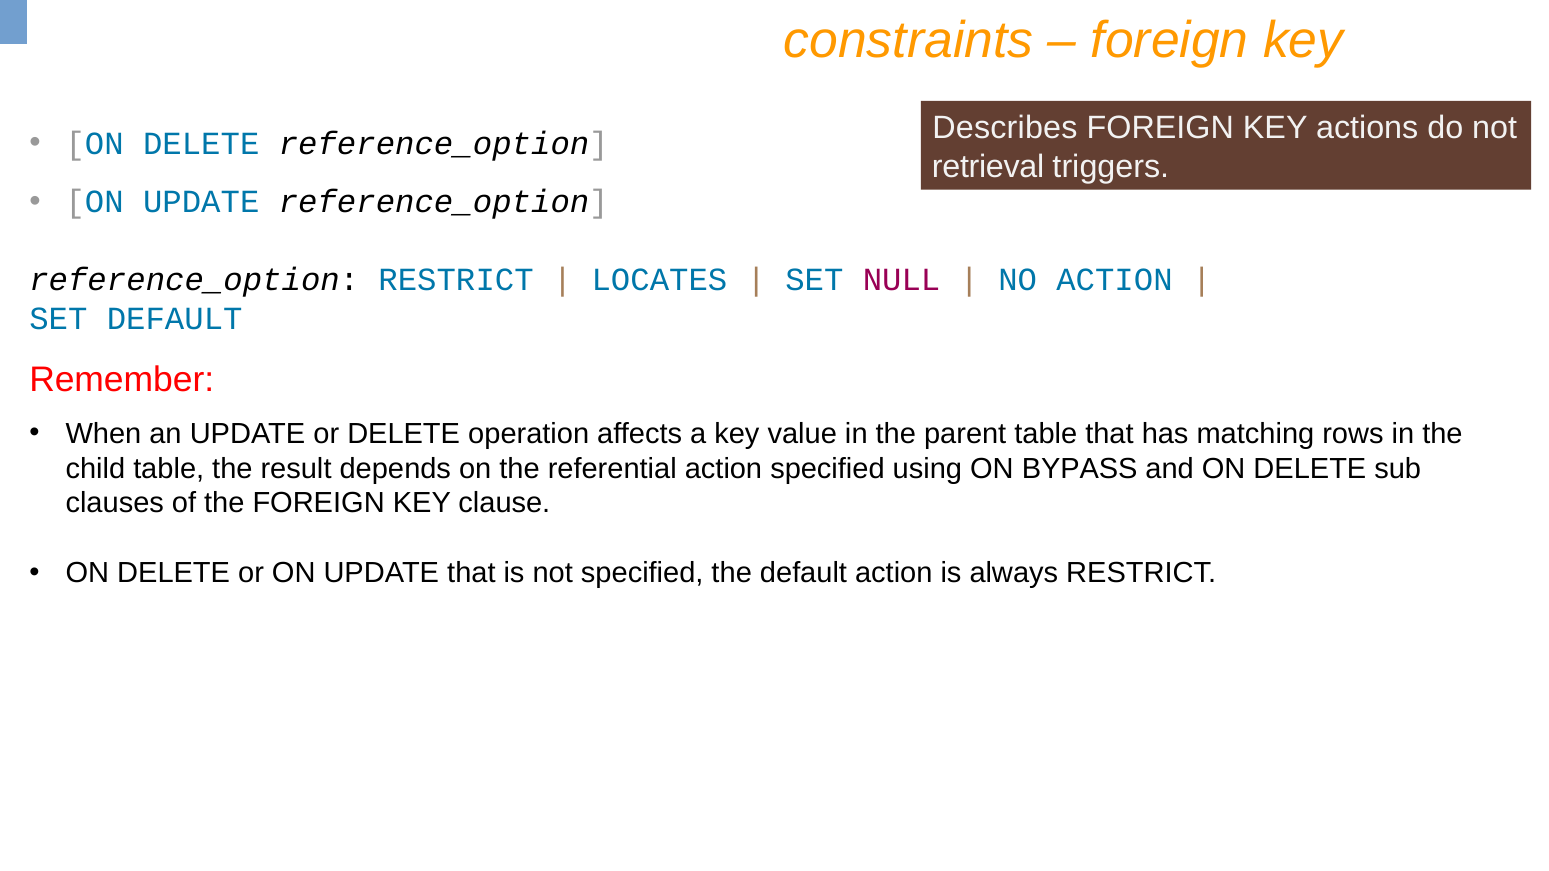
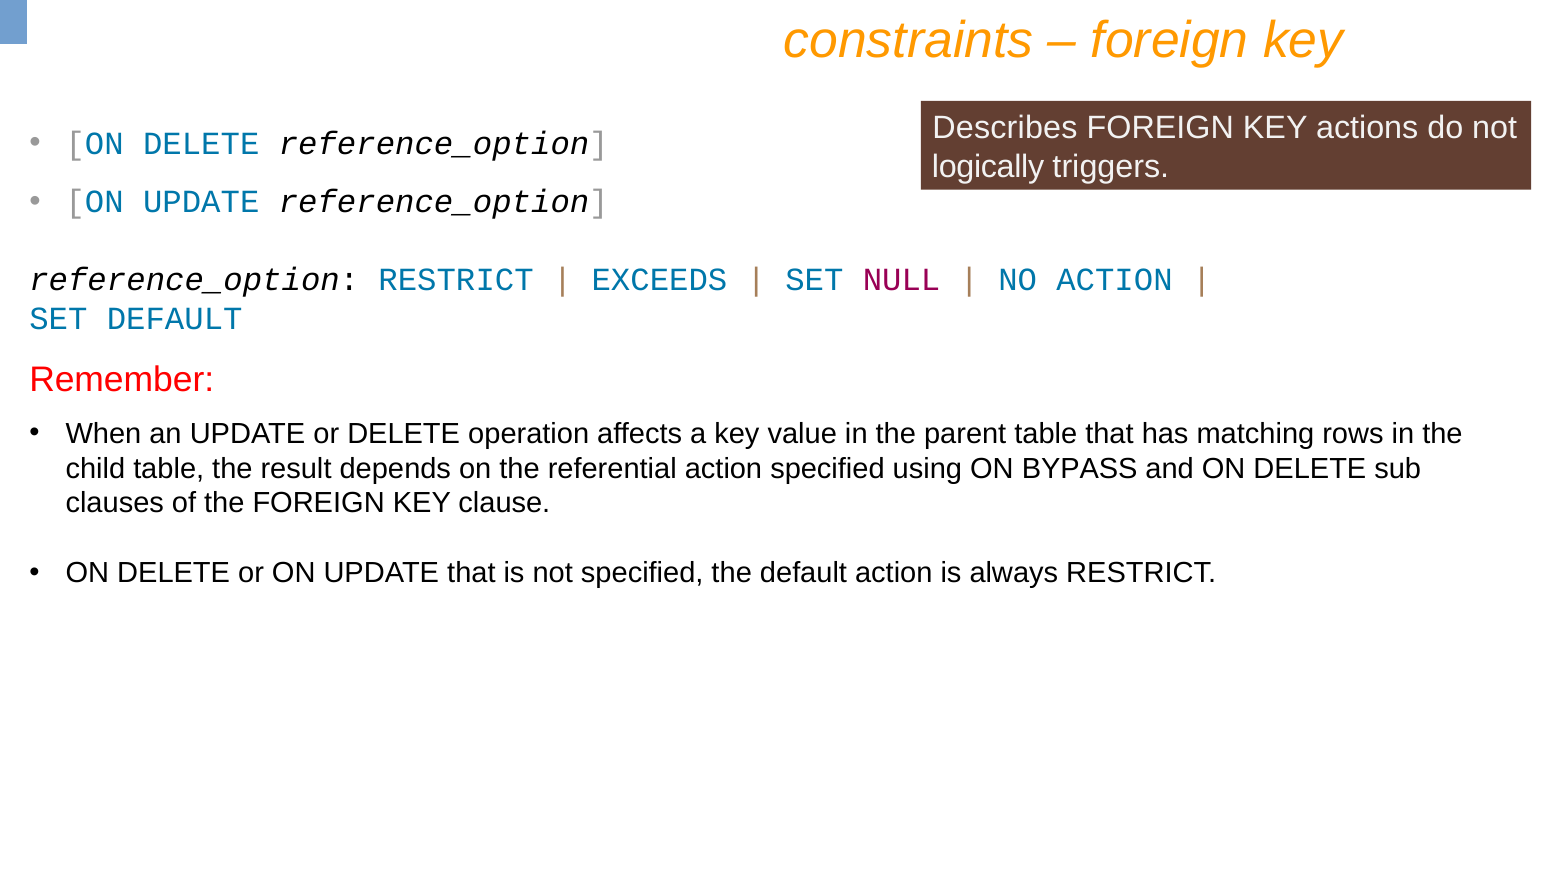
retrieval: retrieval -> logically (988, 167)
LOCATES: LOCATES -> EXCEEDS (659, 280)
